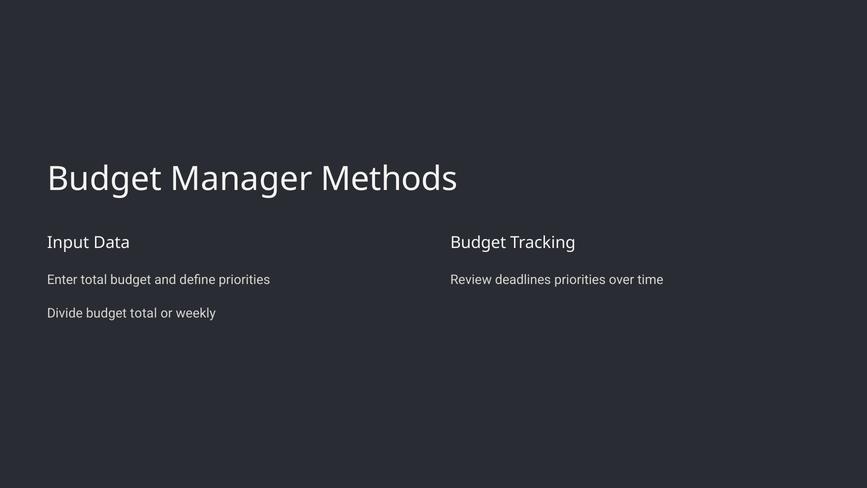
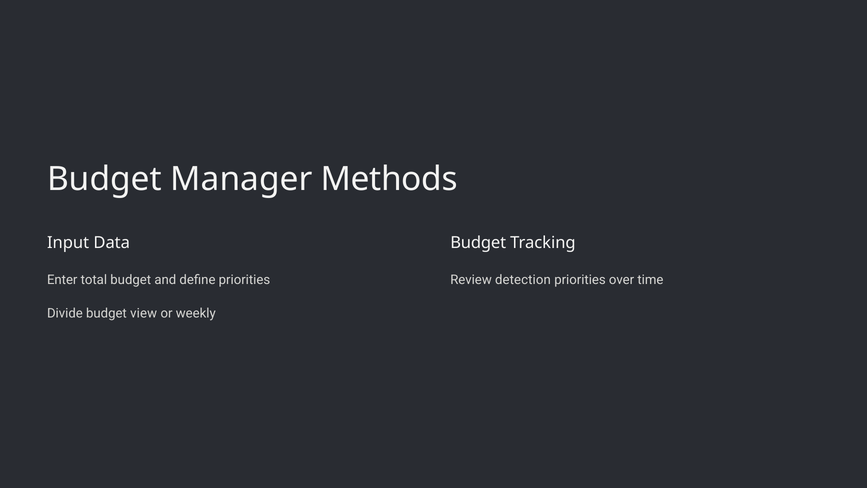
deadlines: deadlines -> detection (523, 280)
budget total: total -> view (144, 313)
